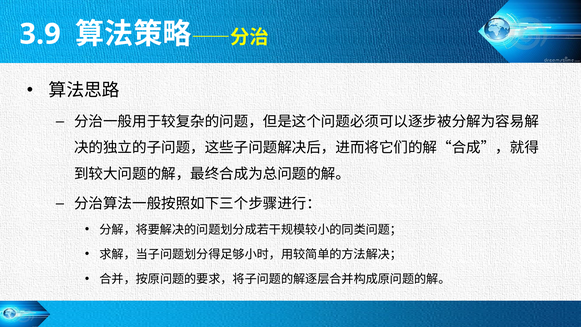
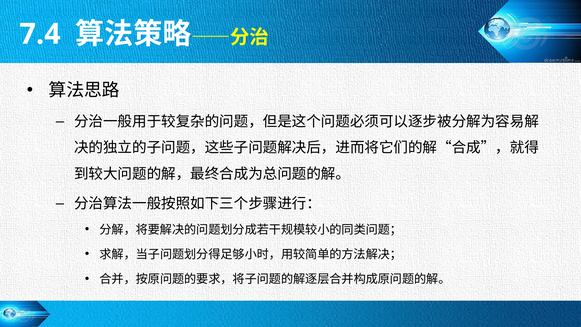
3.9: 3.9 -> 7.4 (40, 34)
